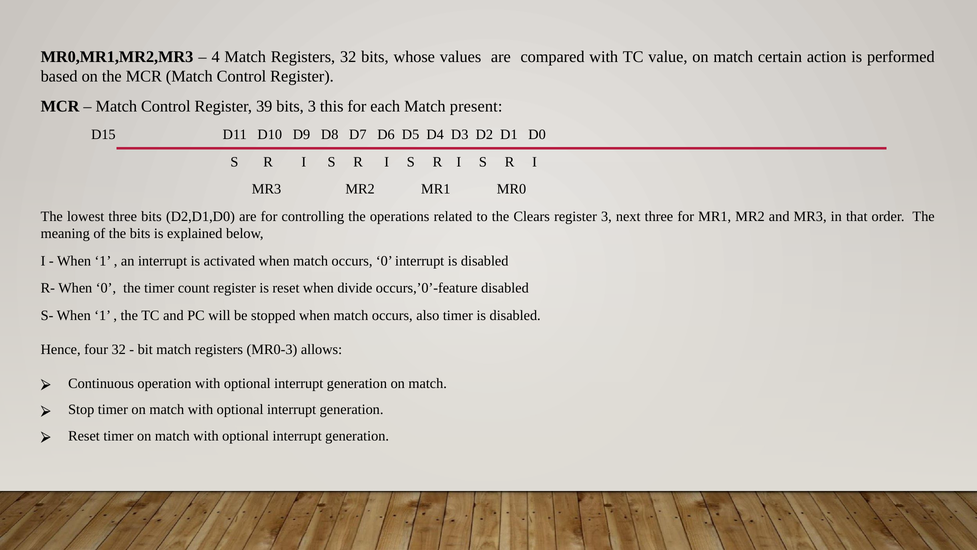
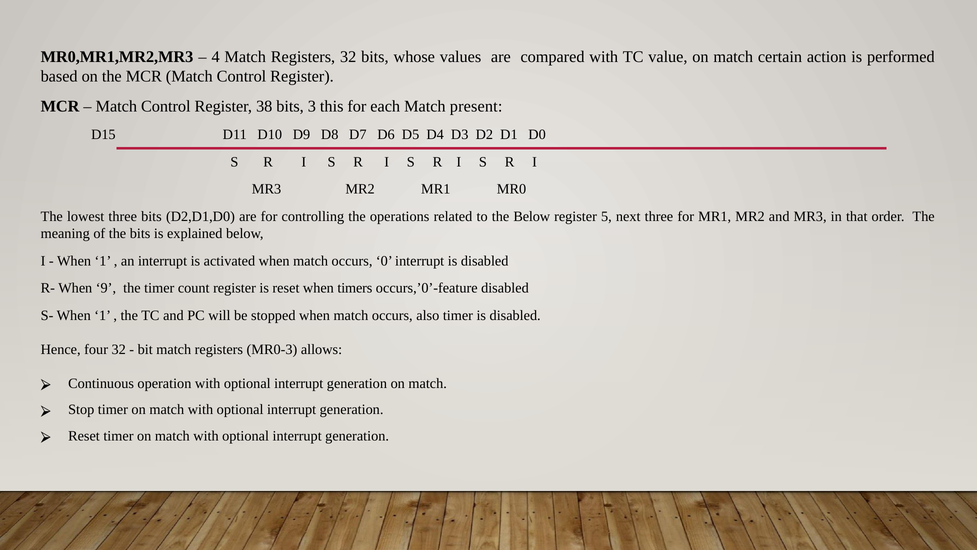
39: 39 -> 38 (264, 106)
the Clears: Clears -> Below (532, 216)
register 3: 3 -> 5 (606, 216)
When 0: 0 -> 9 (106, 288)
divide: divide -> timers (355, 288)
